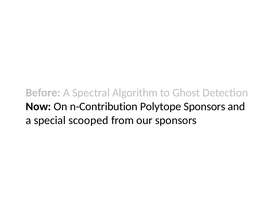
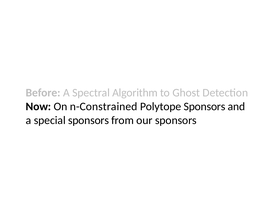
n-Contribution: n-Contribution -> n-Constrained (104, 107)
special scooped: scooped -> sponsors (89, 120)
